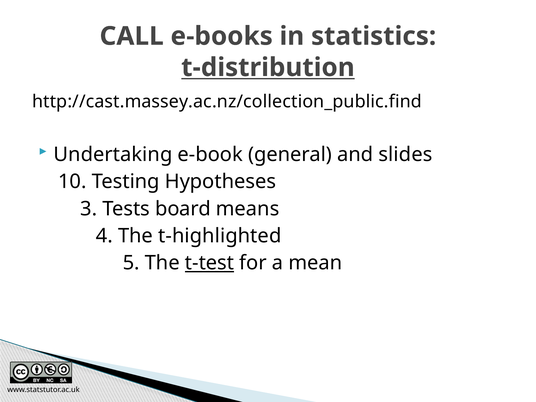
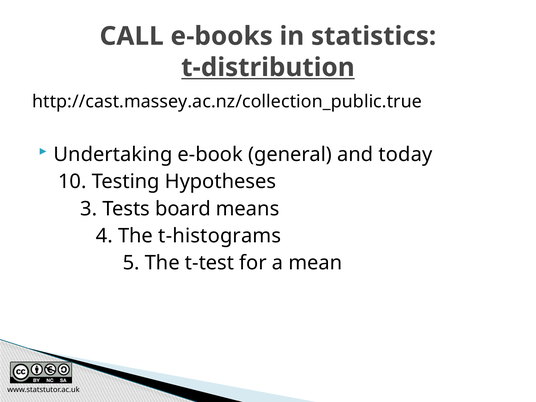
http://cast.massey.ac.nz/collection_public.find: http://cast.massey.ac.nz/collection_public.find -> http://cast.massey.ac.nz/collection_public.true (227, 101)
slides: slides -> today (405, 154)
t-highlighted: t-highlighted -> t-histograms (220, 236)
t-test underline: present -> none (210, 263)
